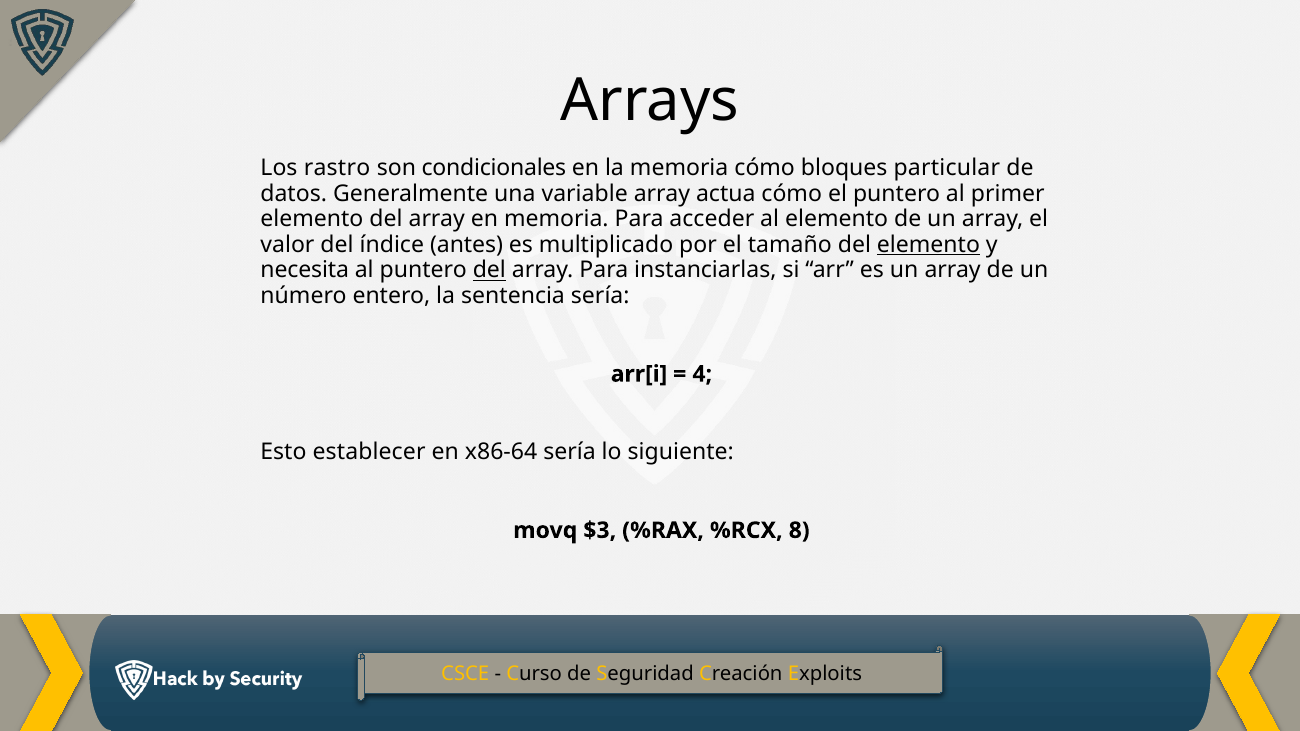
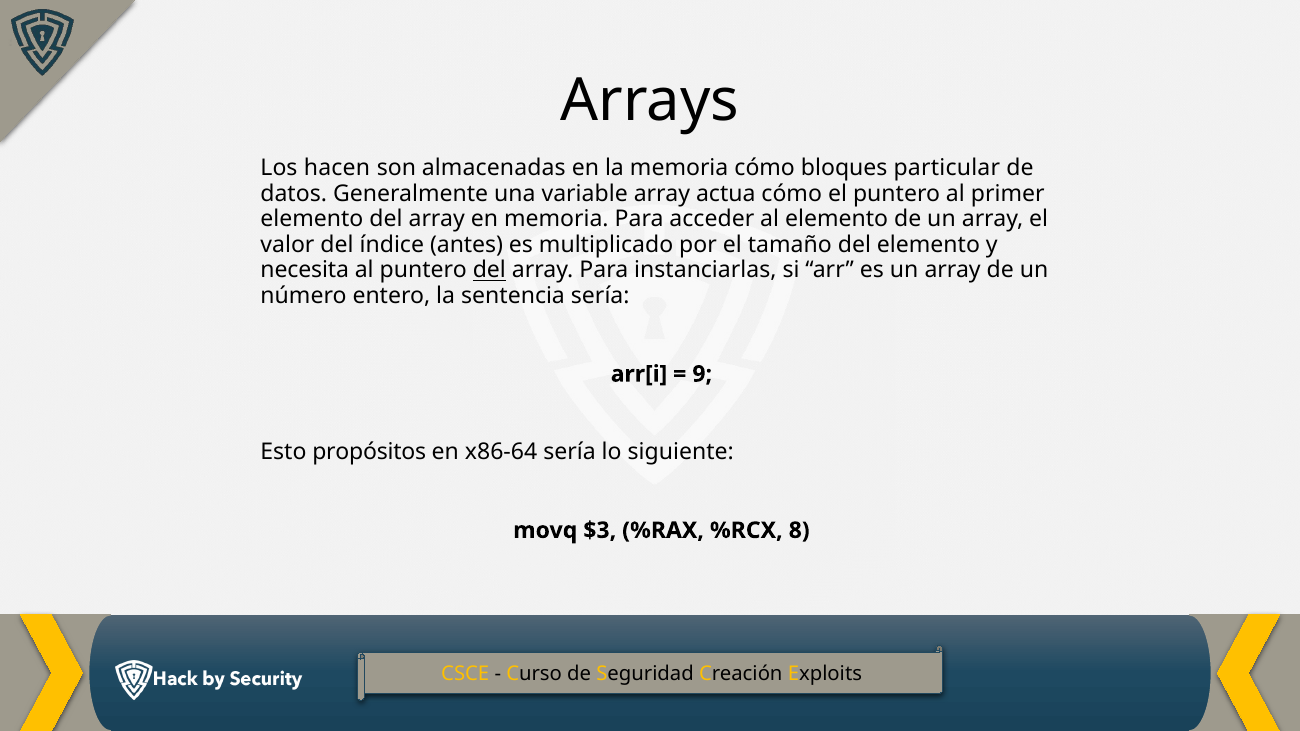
rastro: rastro -> hacen (337, 168)
condicionales: condicionales -> almacenadas (494, 168)
elemento underline: present -> none (928, 245)
4: 4 -> 9 (702, 374)
establecer: establecer -> propósitos (369, 452)
